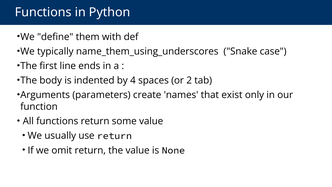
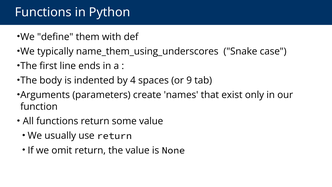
2: 2 -> 9 (189, 80)
